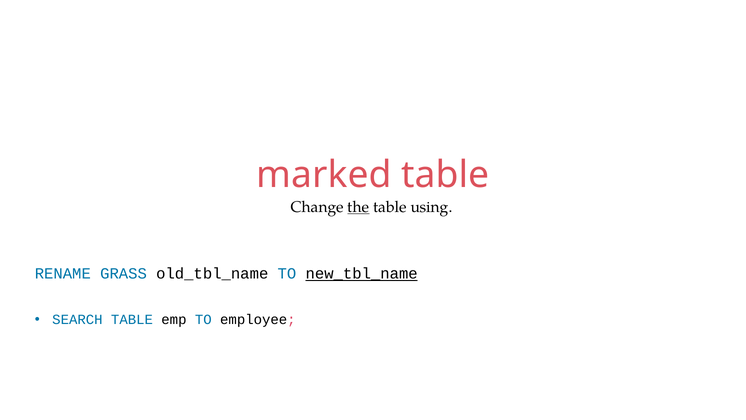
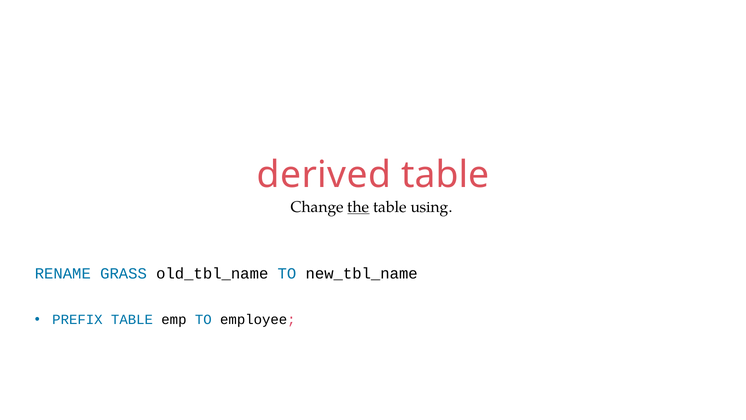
marked: marked -> derived (324, 175)
new_tbl_name underline: present -> none (362, 274)
SEARCH: SEARCH -> PREFIX (77, 319)
